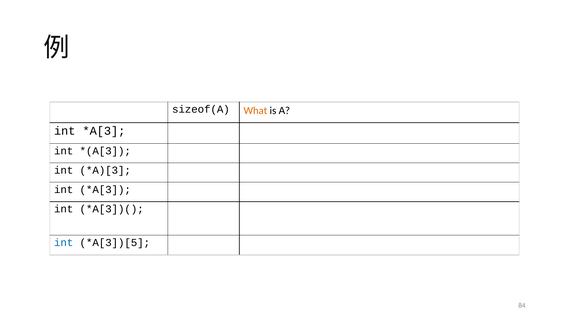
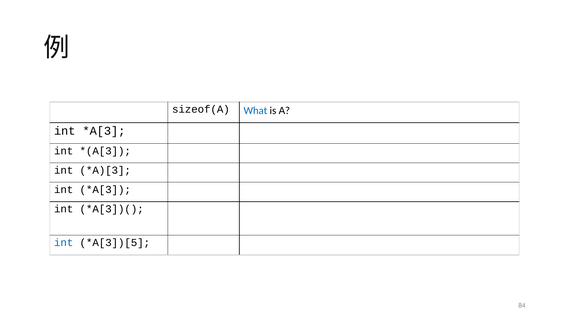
What colour: orange -> blue (255, 111)
